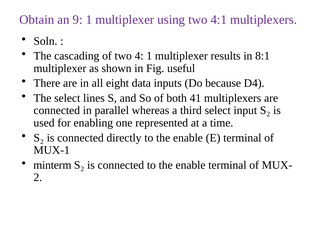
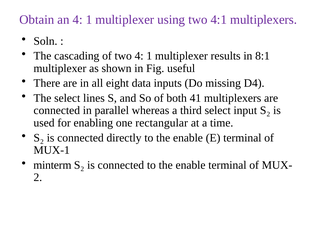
an 9: 9 -> 4 (78, 20)
because: because -> missing (223, 83)
represented: represented -> rectangular (162, 123)
